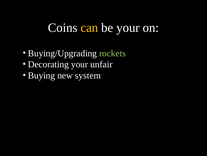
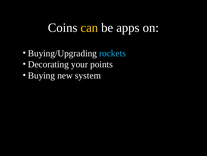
be your: your -> apps (128, 28)
rockets colour: light green -> light blue (113, 53)
unfair: unfair -> points (102, 64)
